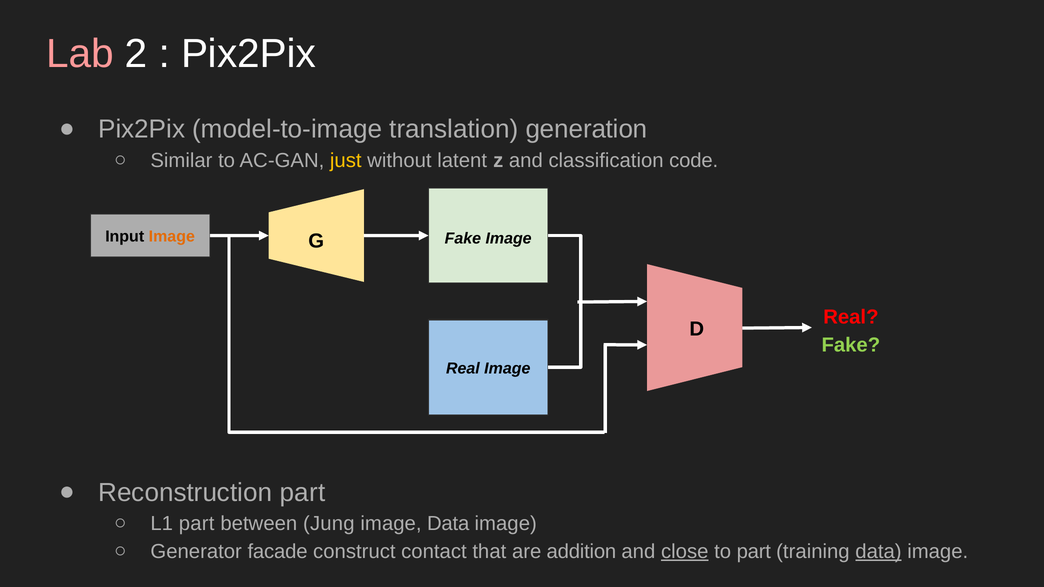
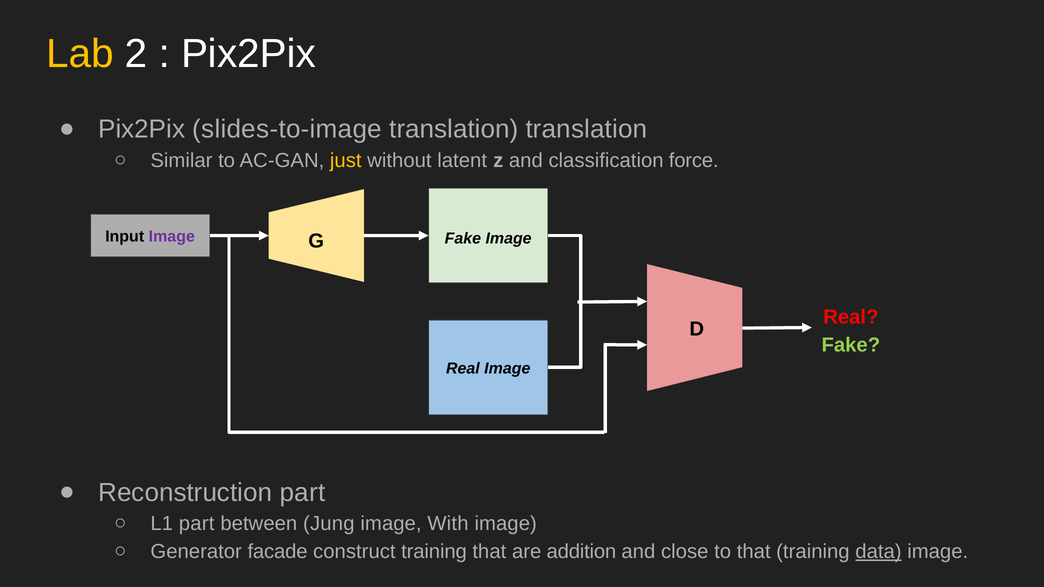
Lab colour: pink -> yellow (80, 54)
model-to-image: model-to-image -> slides-to-image (287, 129)
translation generation: generation -> translation (586, 129)
code: code -> force (694, 160)
Image colour: orange -> purple (172, 237)
image Data: Data -> With (448, 524)
construct contact: contact -> training (434, 552)
close underline: present -> none (685, 552)
to part: part -> that (754, 552)
